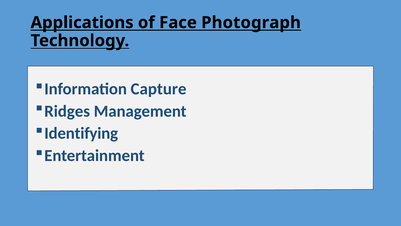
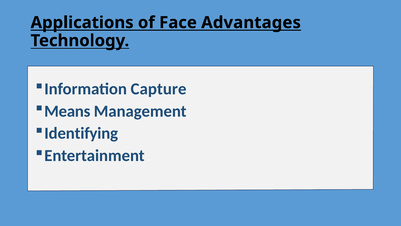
Photograph: Photograph -> Advantages (251, 23)
Ridges: Ridges -> Means (67, 111)
